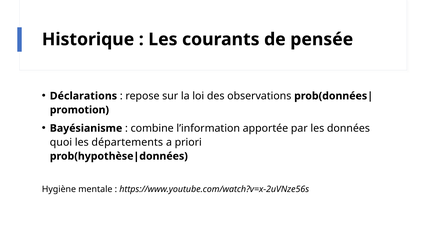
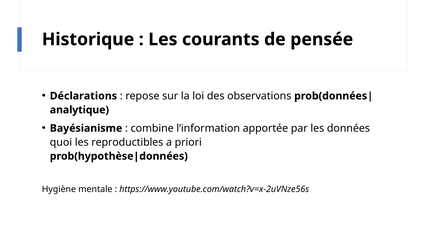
promotion: promotion -> analytique (79, 110)
départements: départements -> reproductibles (127, 142)
